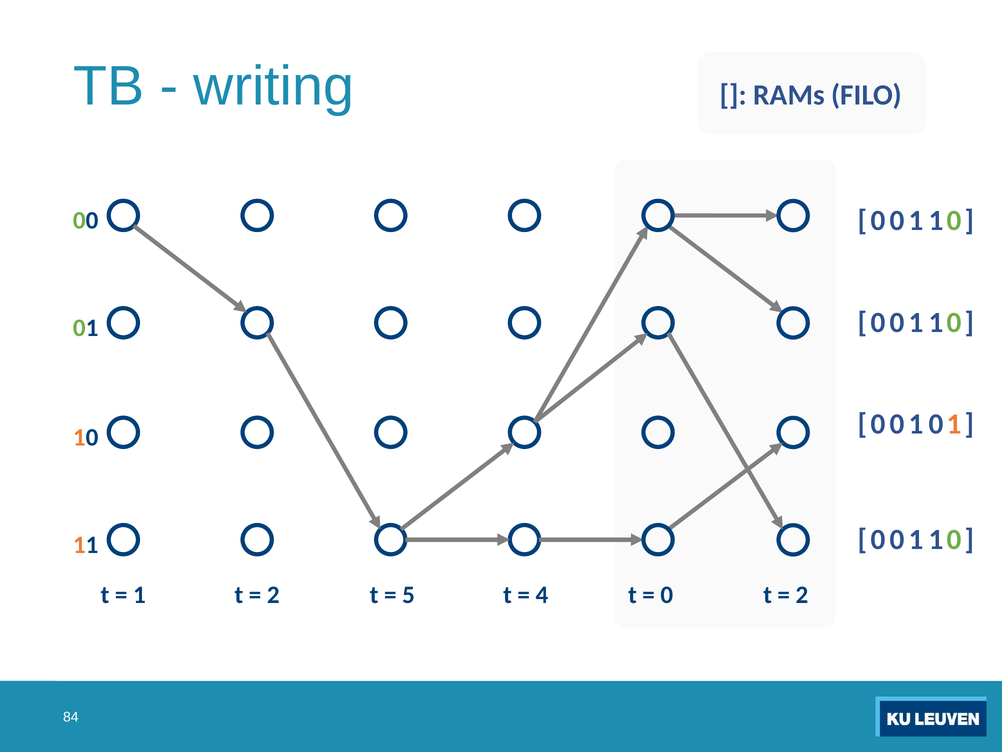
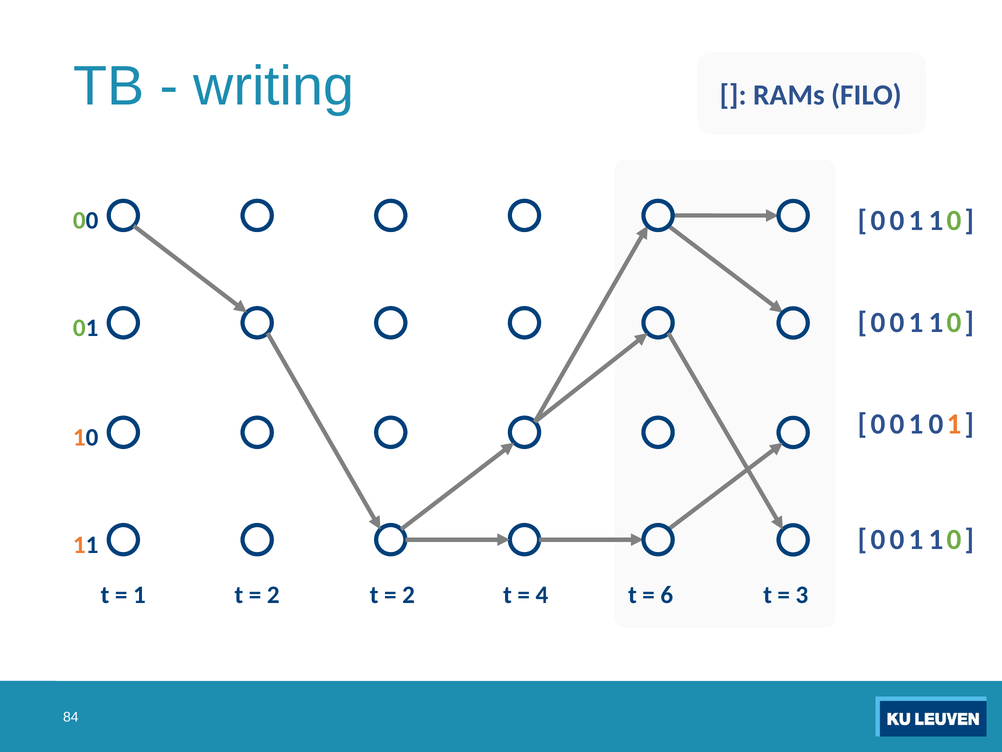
5: 5 -> 2 (408, 595)
0: 0 -> 6 (667, 595)
2: 2 -> 3 (802, 595)
